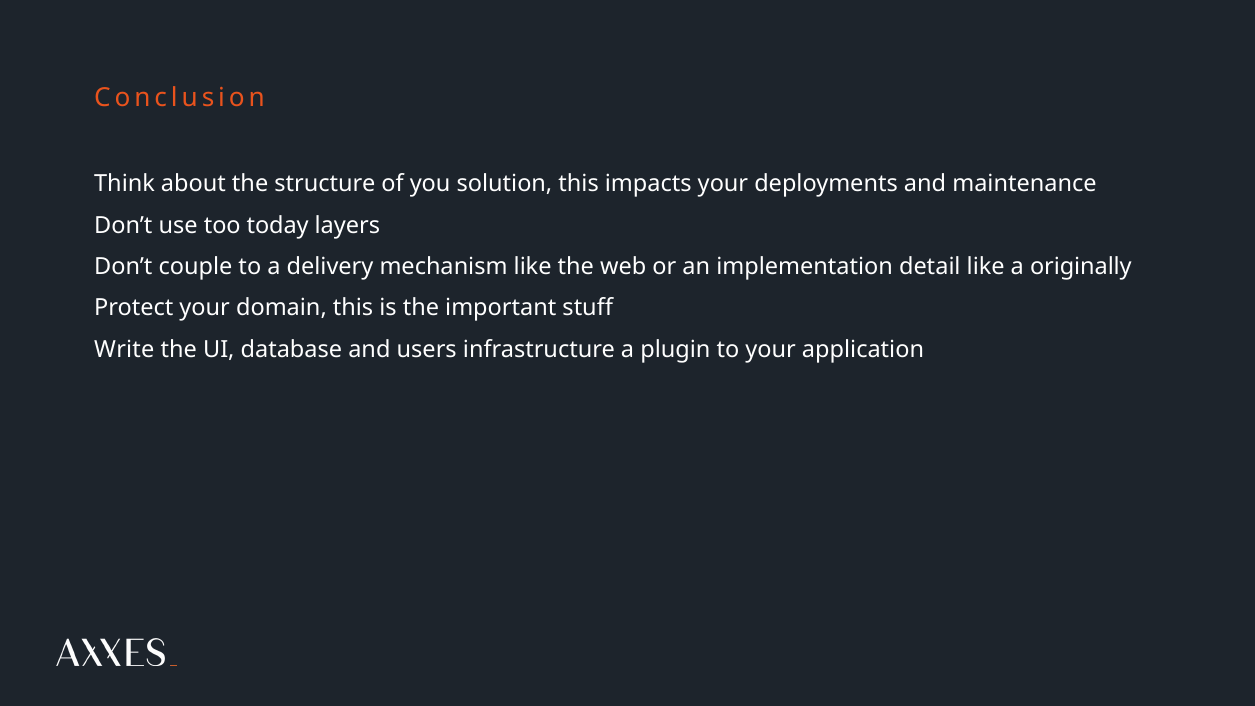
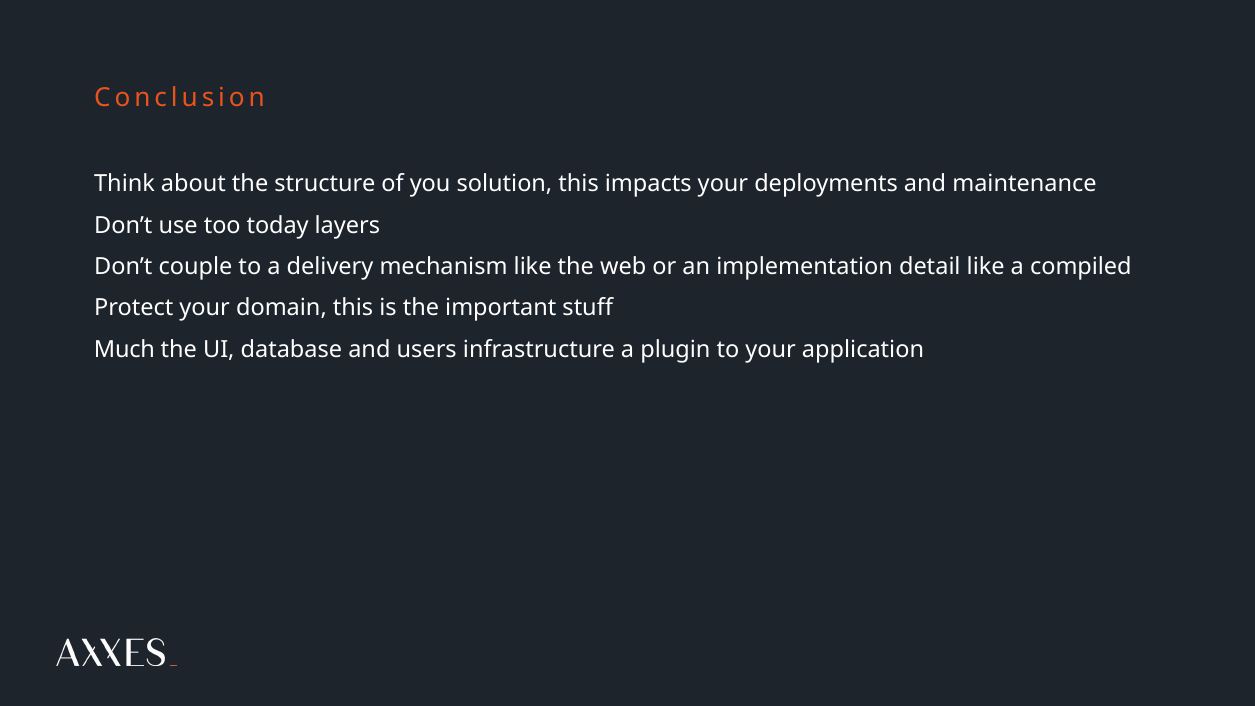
originally: originally -> compiled (1081, 267)
Write: Write -> Much (124, 349)
